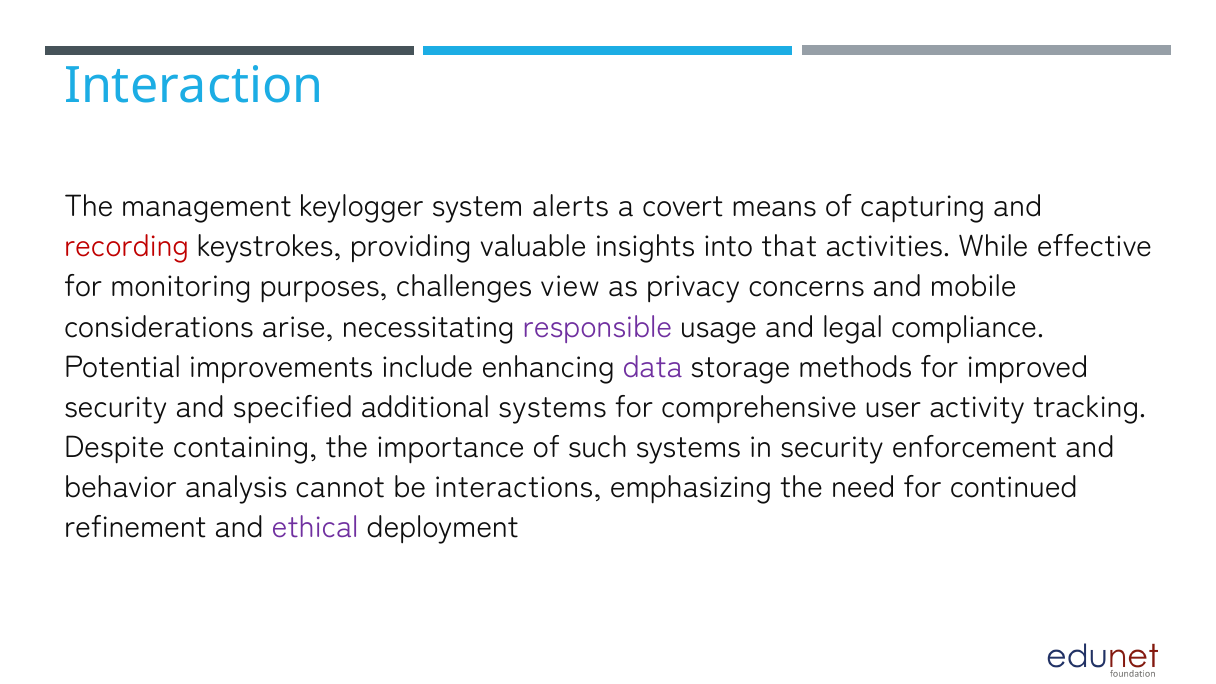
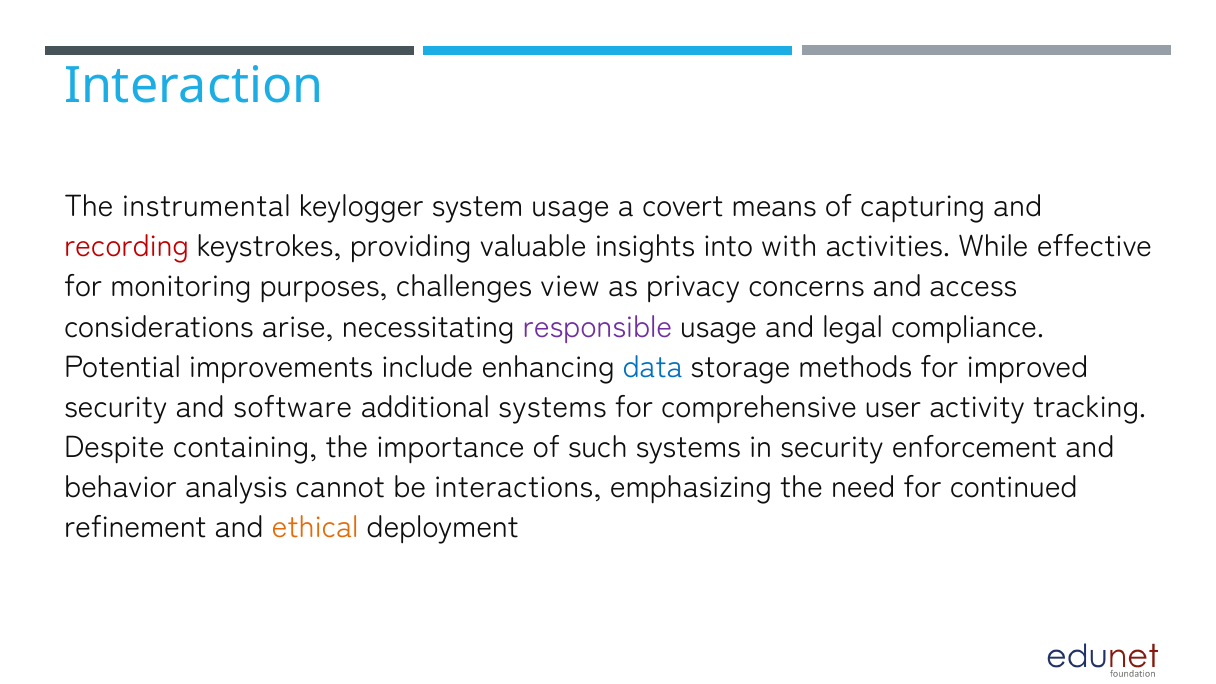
management: management -> instrumental (206, 207)
system alerts: alerts -> usage (571, 207)
that: that -> with (789, 247)
mobile: mobile -> access (973, 287)
data colour: purple -> blue (653, 367)
specified: specified -> software (293, 407)
ethical colour: purple -> orange (315, 528)
